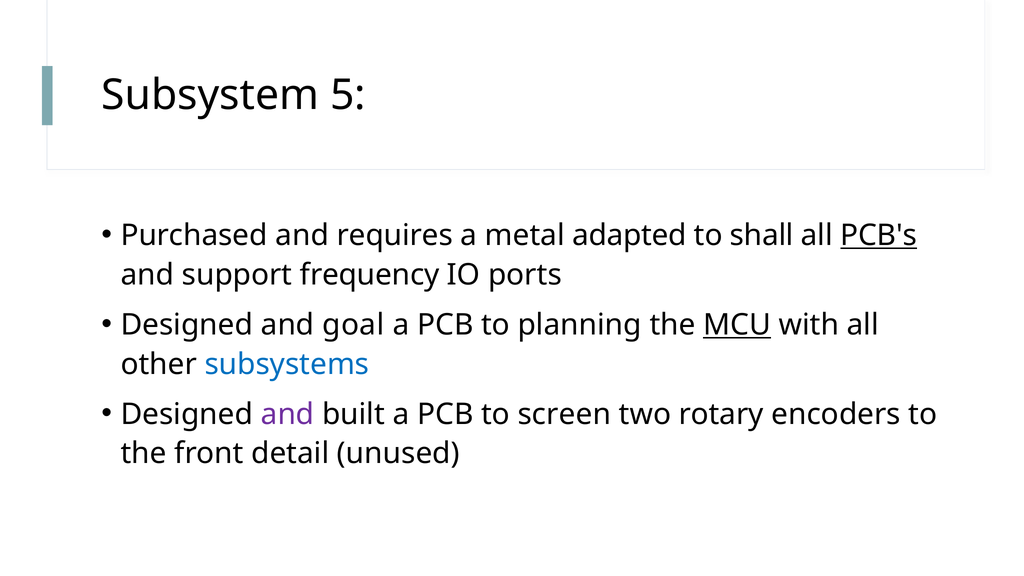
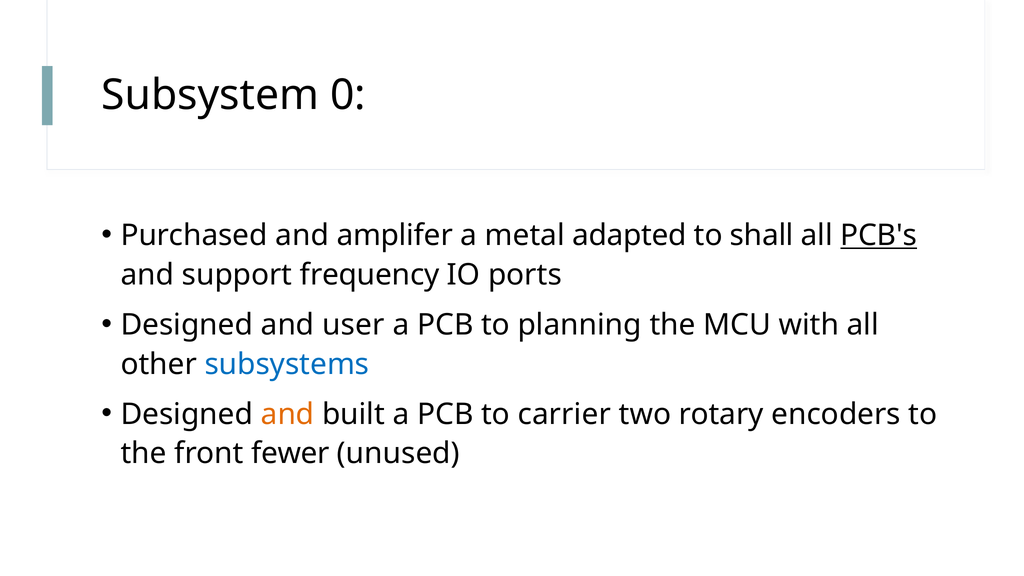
5: 5 -> 0 (348, 95)
requires: requires -> amplifer (395, 235)
goal: goal -> user (353, 325)
MCU underline: present -> none (737, 325)
and colour: purple -> orange (288, 414)
screen: screen -> carrier (564, 414)
detail: detail -> fewer (290, 454)
